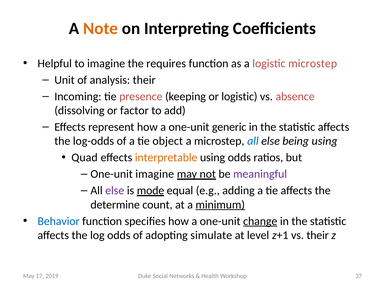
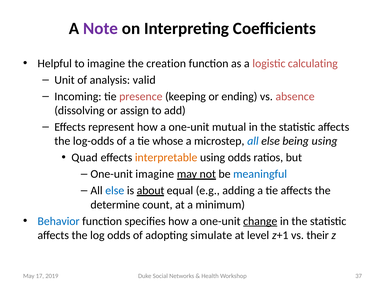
Note colour: orange -> purple (101, 28)
requires: requires -> creation (166, 63)
logistic microstep: microstep -> calculating (313, 63)
analysis their: their -> valid (144, 80)
or logistic: logistic -> ending (239, 96)
factor: factor -> assign (134, 110)
generic: generic -> mutual (229, 127)
object: object -> whose (168, 141)
meaningful colour: purple -> blue (260, 174)
else colour: purple -> blue (115, 190)
mode: mode -> about (151, 190)
minimum underline: present -> none (220, 204)
